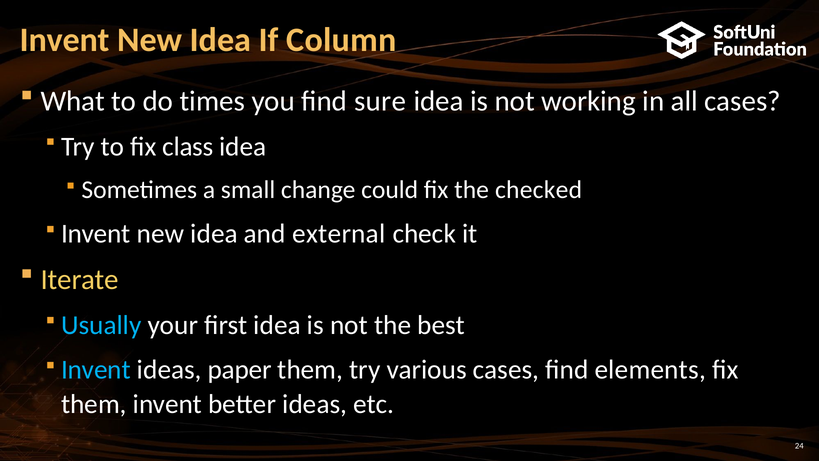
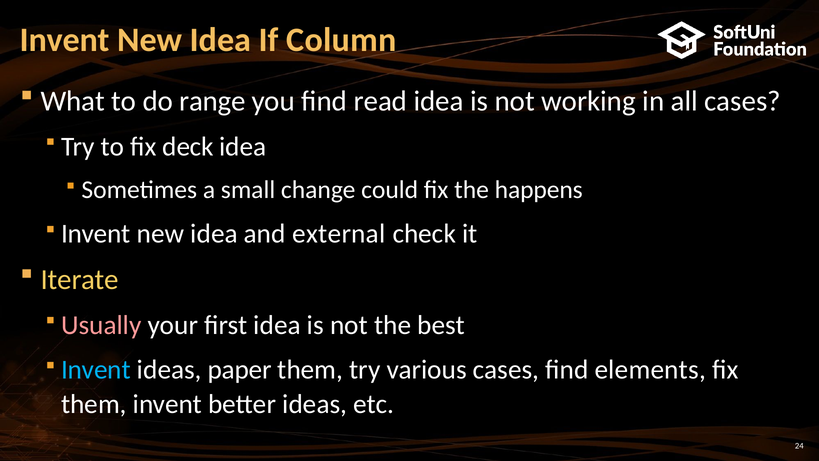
times: times -> range (212, 101)
sure: sure -> read (380, 101)
class: class -> deck (188, 146)
checked: checked -> happens (539, 190)
Usually colour: light blue -> pink (101, 325)
